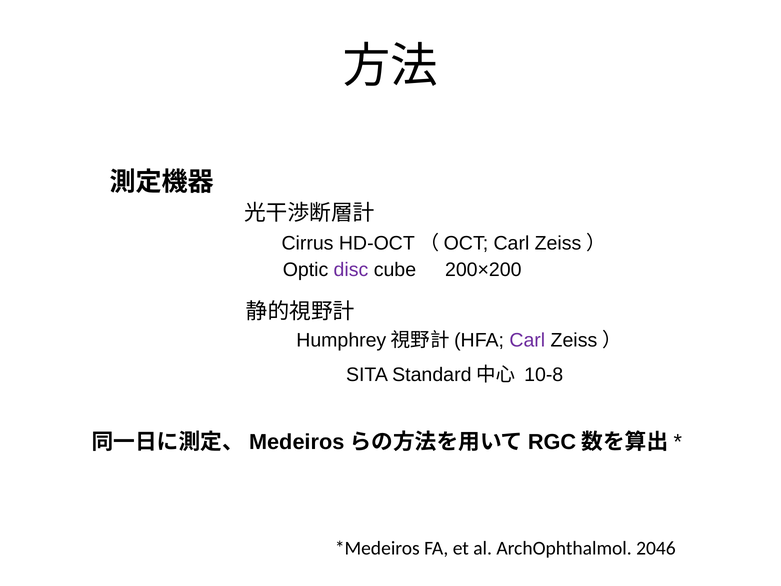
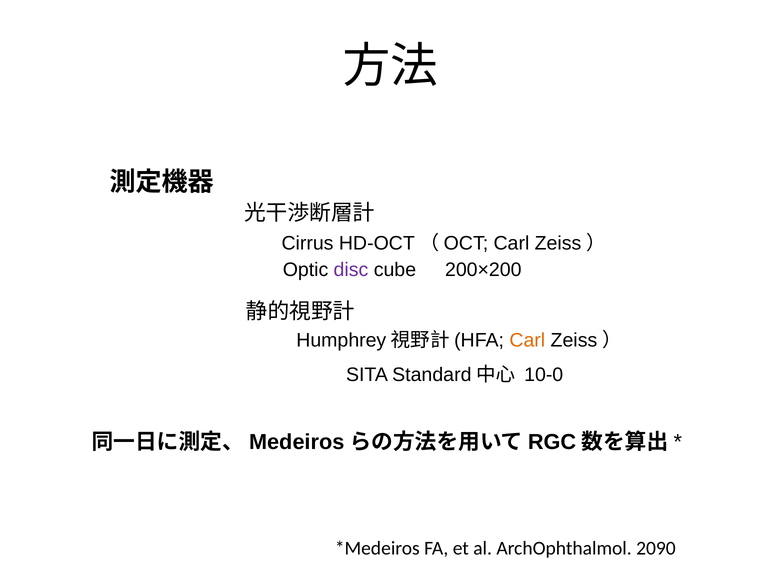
Carl colour: purple -> orange (527, 340)
10-8: 10-8 -> 10-0 (544, 375)
2046: 2046 -> 2090 (656, 548)
